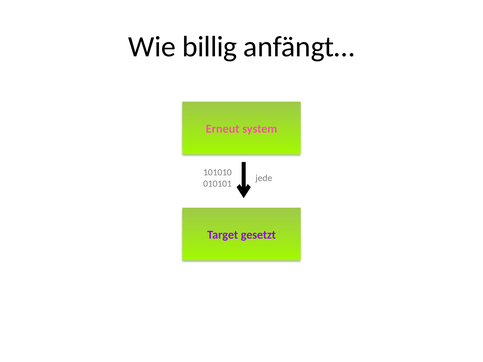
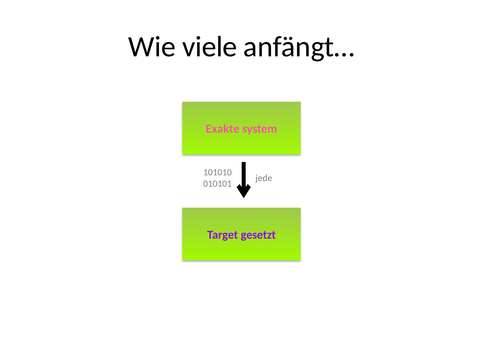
billig: billig -> viele (210, 47)
Erneut: Erneut -> Exakte (223, 129)
